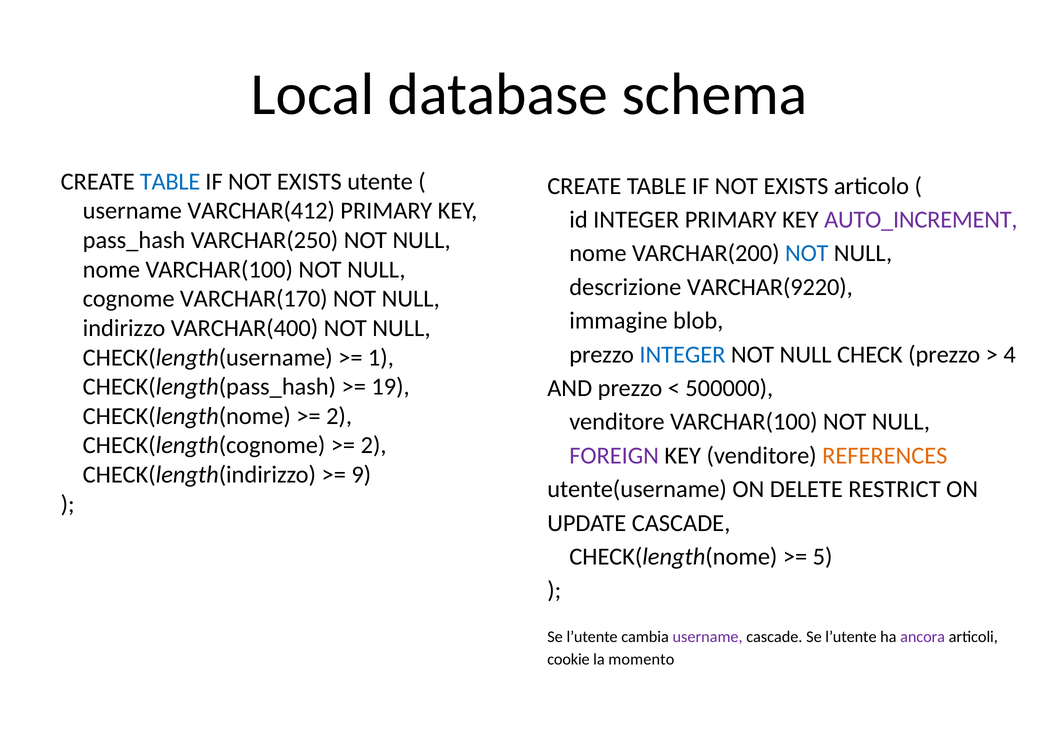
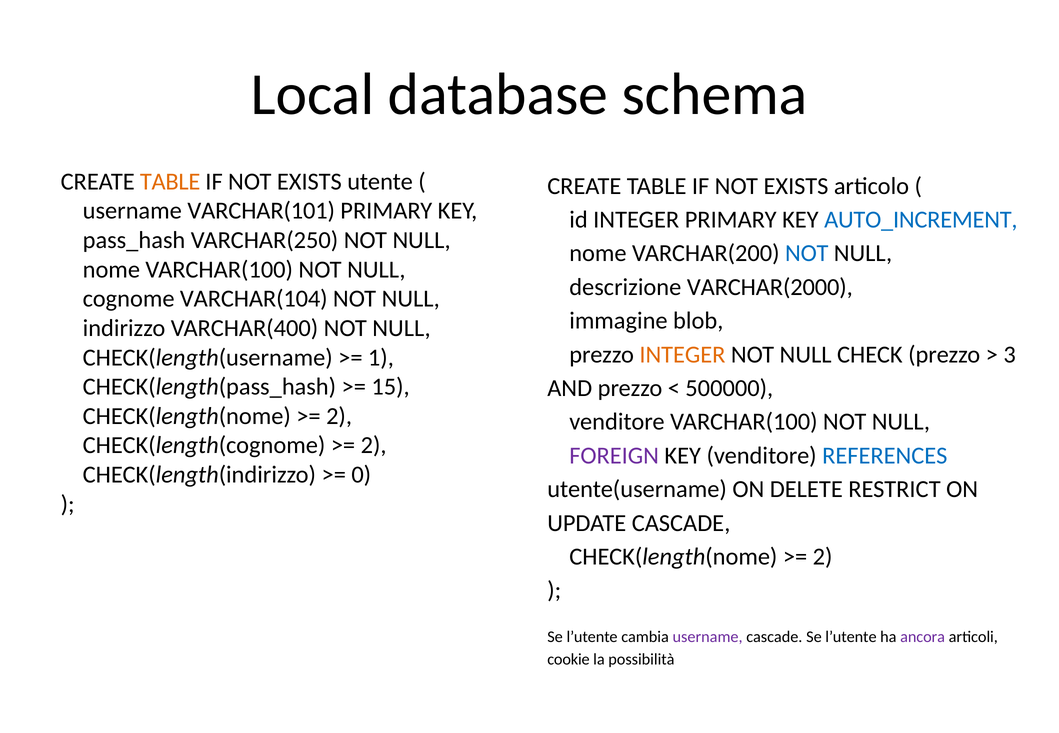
TABLE colour: blue -> orange (170, 182)
VARCHAR(412: VARCHAR(412 -> VARCHAR(101 (261, 211)
AUTO_INCREMENT colour: purple -> blue (921, 220)
VARCHAR(9220: VARCHAR(9220 -> VARCHAR(2000 (770, 287)
VARCHAR(170: VARCHAR(170 -> VARCHAR(104 (254, 299)
INTEGER colour: blue -> orange (682, 355)
4: 4 -> 3 (1010, 355)
19: 19 -> 15 (391, 387)
REFERENCES colour: orange -> blue (885, 456)
9: 9 -> 0 (361, 475)
5: 5 -> 2 (823, 557)
momento: momento -> possibilità (641, 660)
